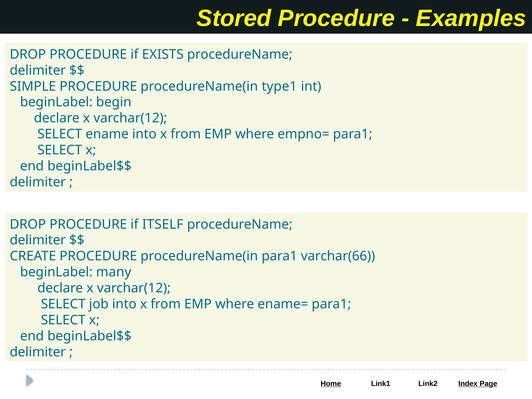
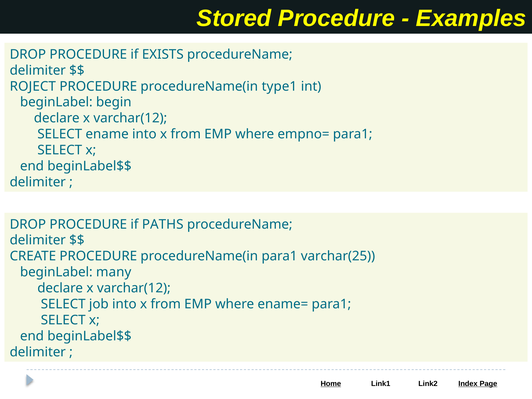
SIMPLE: SIMPLE -> ROJECT (33, 86)
ITSELF: ITSELF -> PATHS (163, 224)
varchar(66: varchar(66 -> varchar(25 (338, 256)
